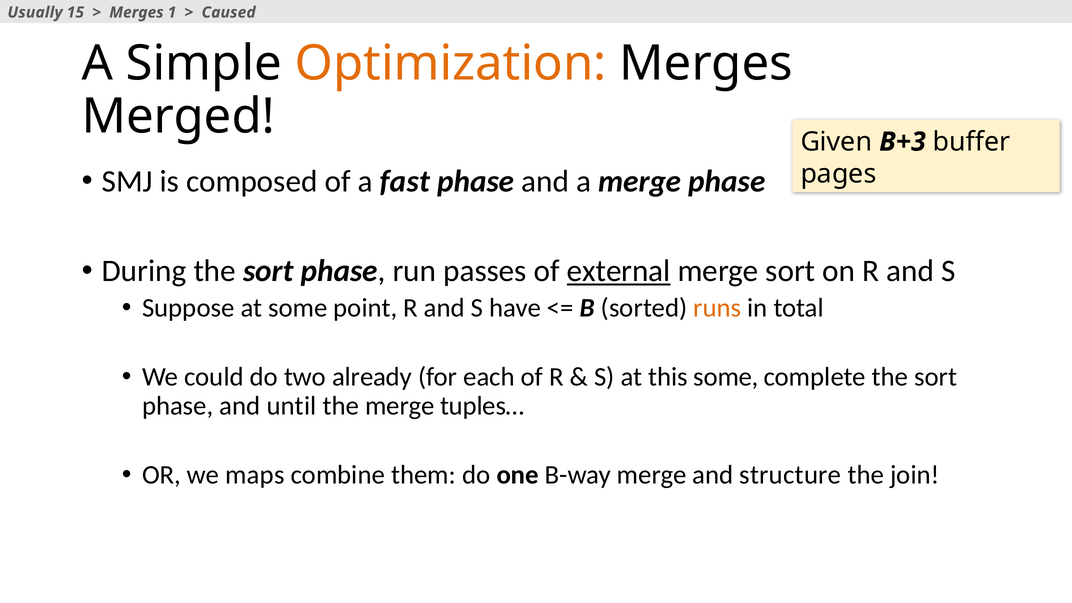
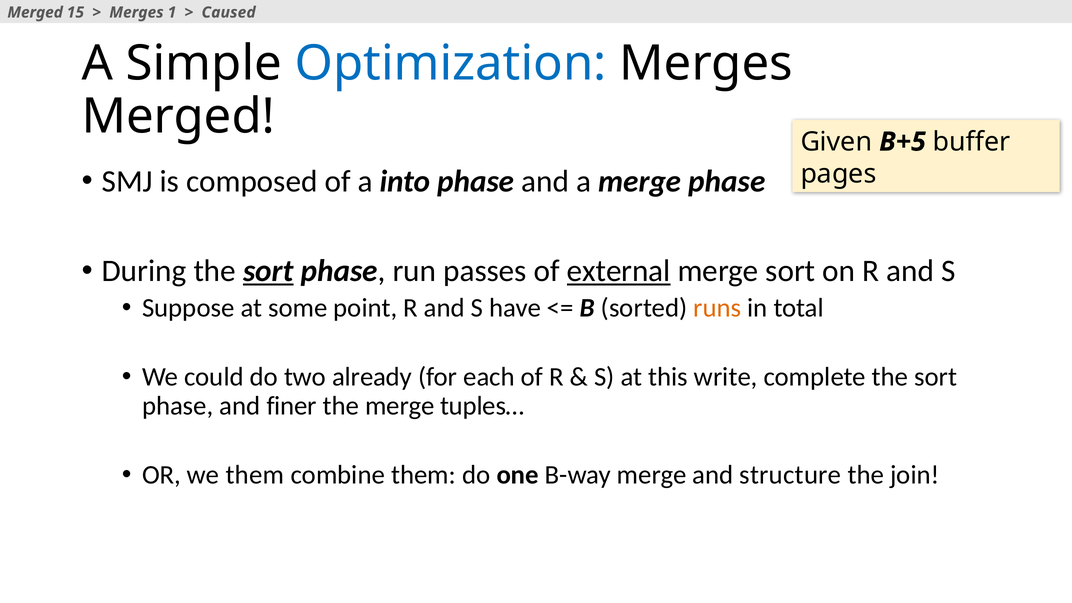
Usually: Usually -> Merged (35, 12)
Optimization colour: orange -> blue (451, 64)
B+3: B+3 -> B+5 (903, 142)
fast: fast -> into (405, 181)
sort underline: none -> present (268, 271)
this some: some -> write (726, 377)
until: until -> finer (292, 406)
we maps: maps -> them (255, 475)
